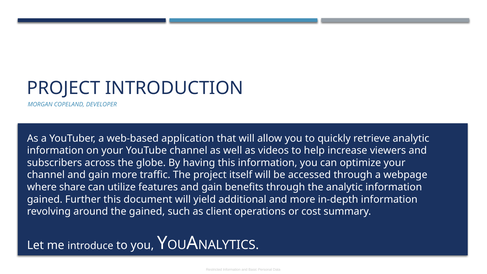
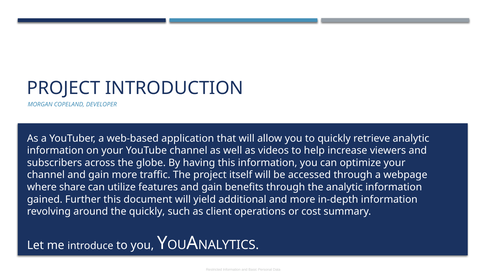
the gained: gained -> quickly (147, 211)
